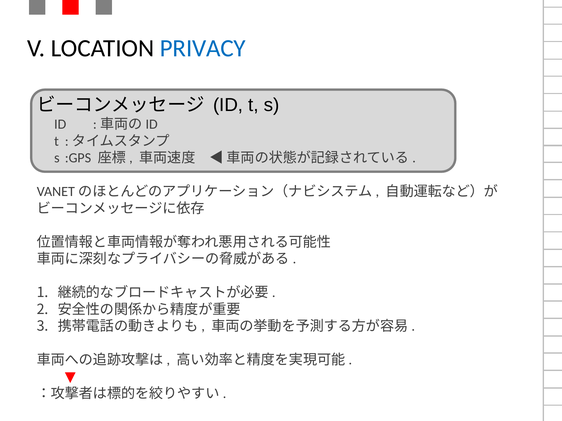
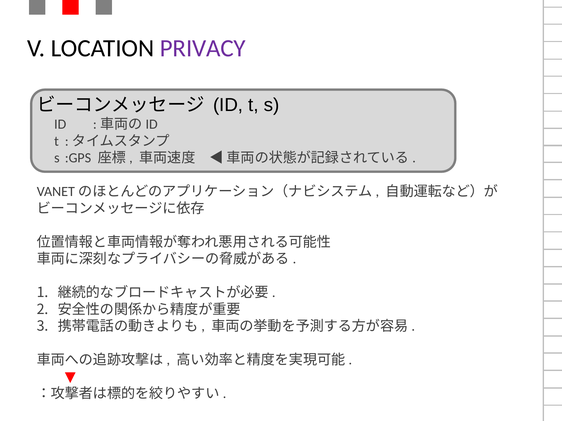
PRIVACY colour: blue -> purple (203, 48)
